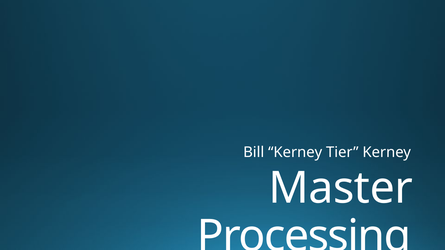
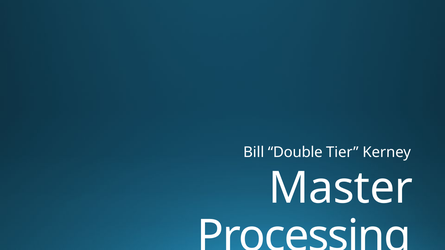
Bill Kerney: Kerney -> Double (295, 153)
